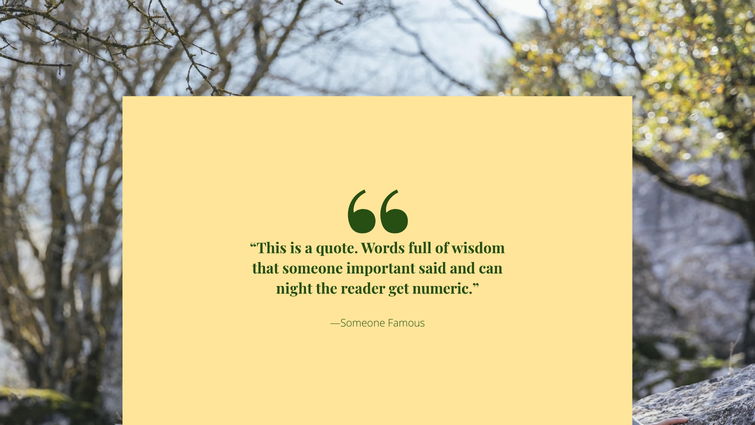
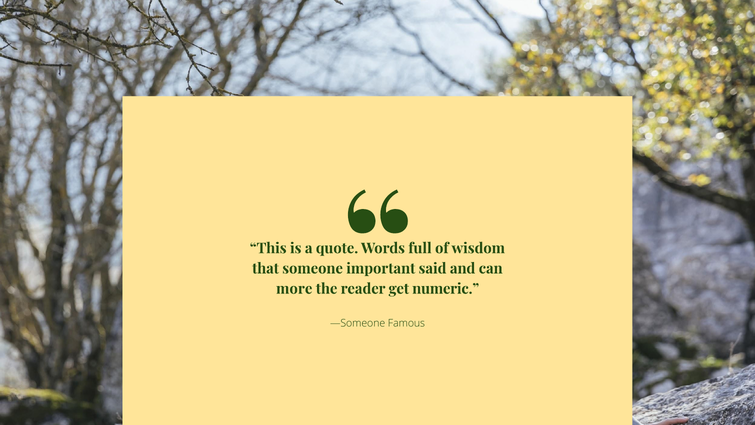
night: night -> more (294, 289)
